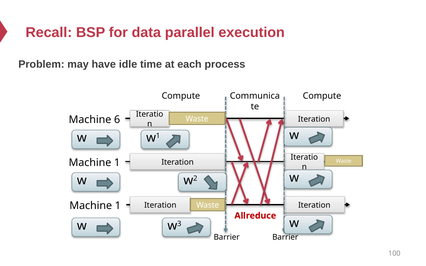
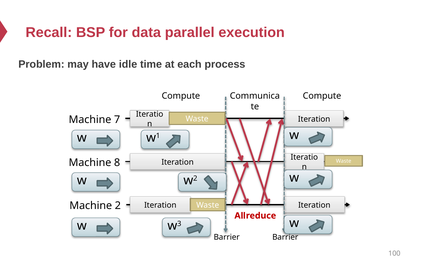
6: 6 -> 7 (117, 120)
1: 1 -> 8 (117, 163)
1: 1 -> 2 (118, 206)
